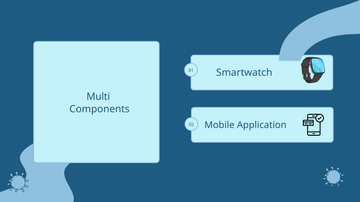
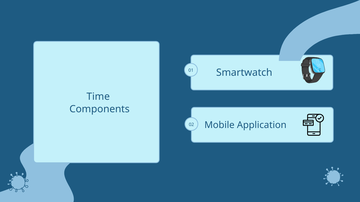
Multi: Multi -> Time (98, 97)
